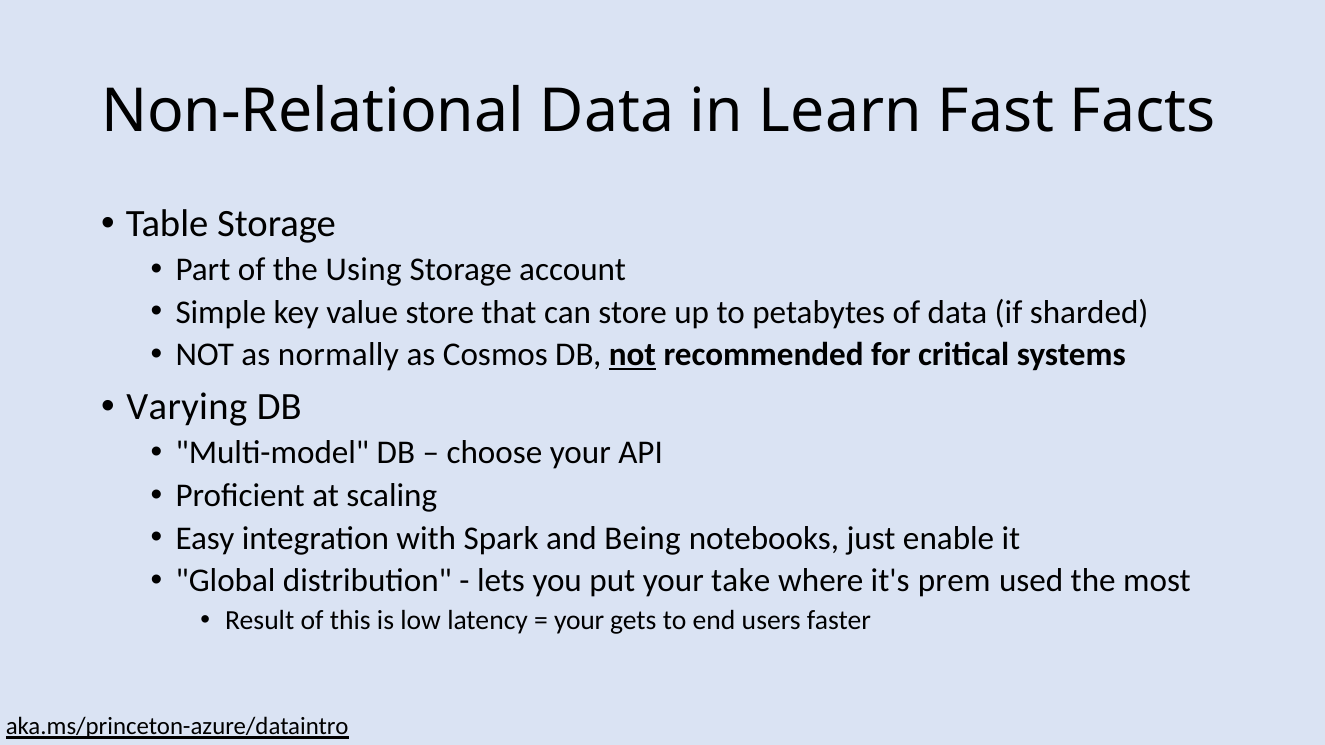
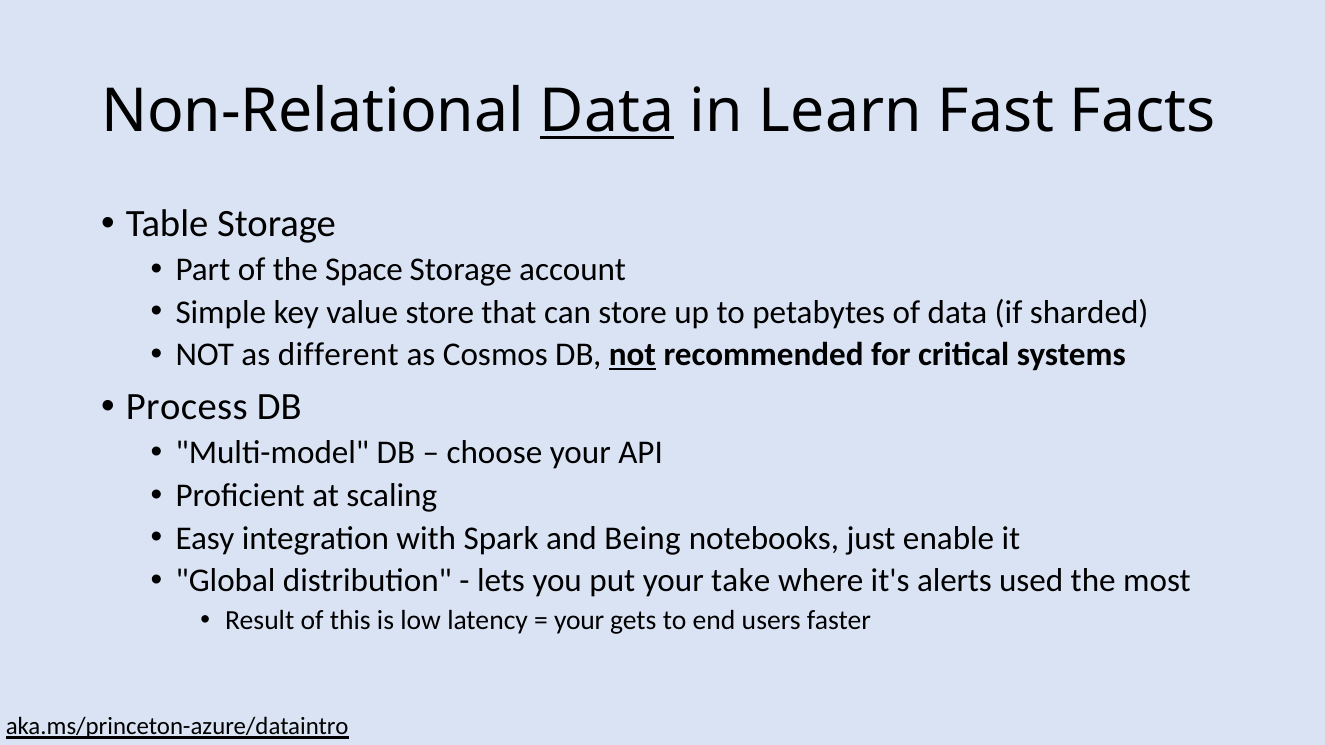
Data underline: none -> present (607, 111)
Using: Using -> Space (364, 270)
normally: normally -> different (338, 355)
Varying: Varying -> Process (187, 407)
prem: prem -> alerts (954, 581)
